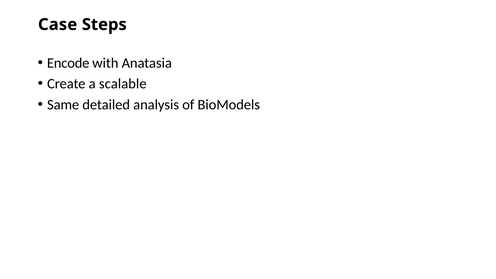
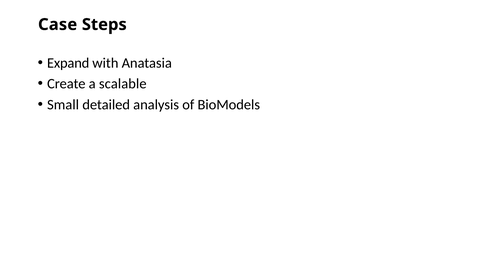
Encode: Encode -> Expand (68, 63)
Same: Same -> Small (63, 105)
